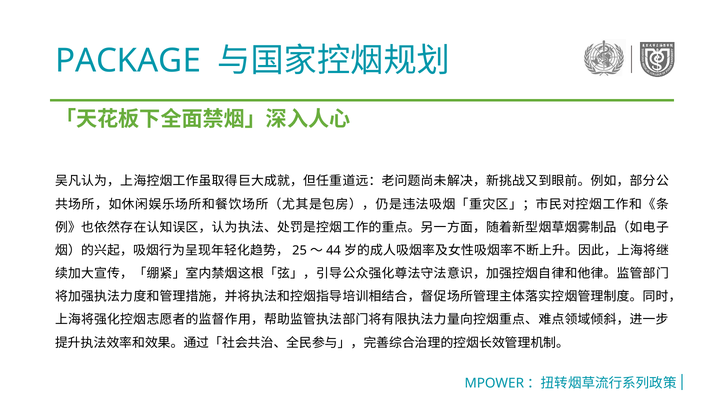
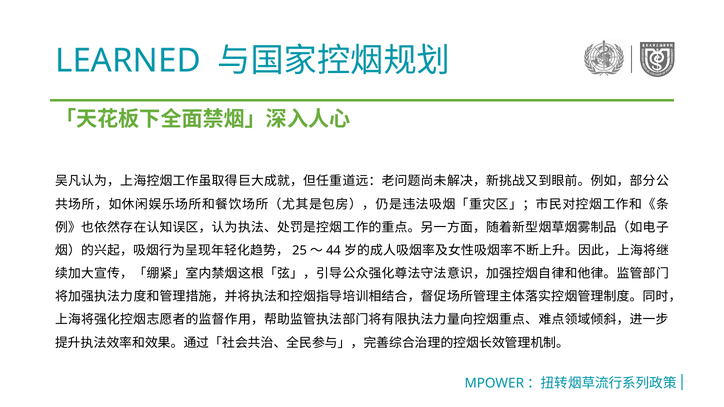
PACKAGE: PACKAGE -> LEARNED (128, 61)
